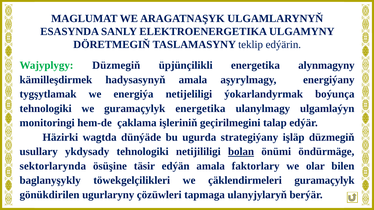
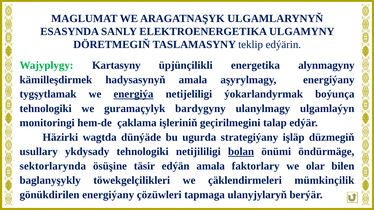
Wajyplygy Düzmegiň: Düzmegiň -> Kartasyny (116, 66)
energiýa underline: none -> present (133, 94)
guramaçylyk energetika: energetika -> bardygyny (200, 109)
çäklendirmeleri guramaçylyk: guramaçylyk -> mümkinçilik (324, 181)
gönükdirilen ugurlaryny: ugurlaryny -> energiýany (108, 195)
